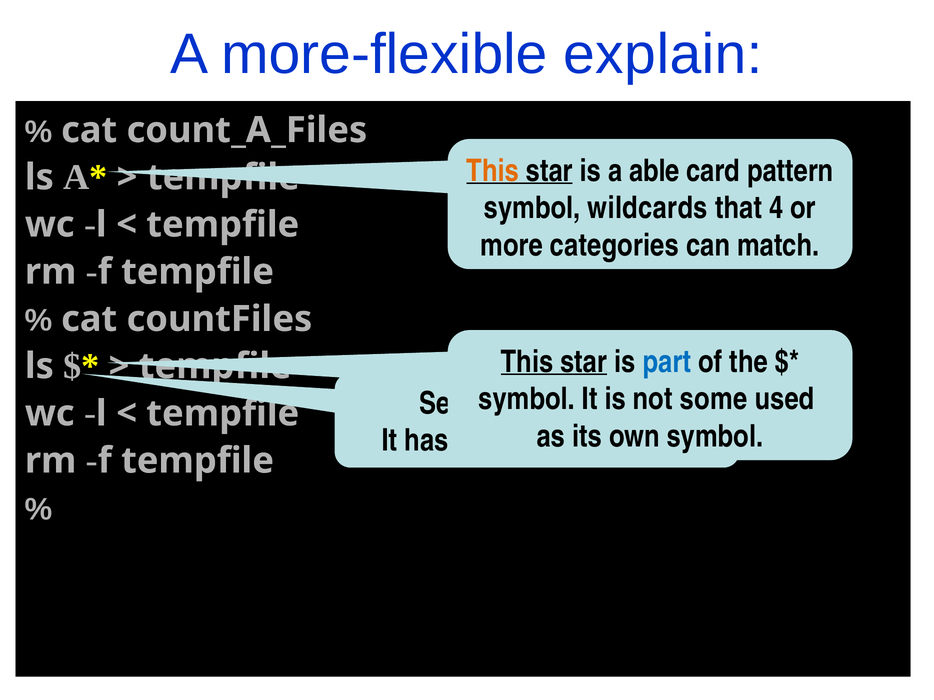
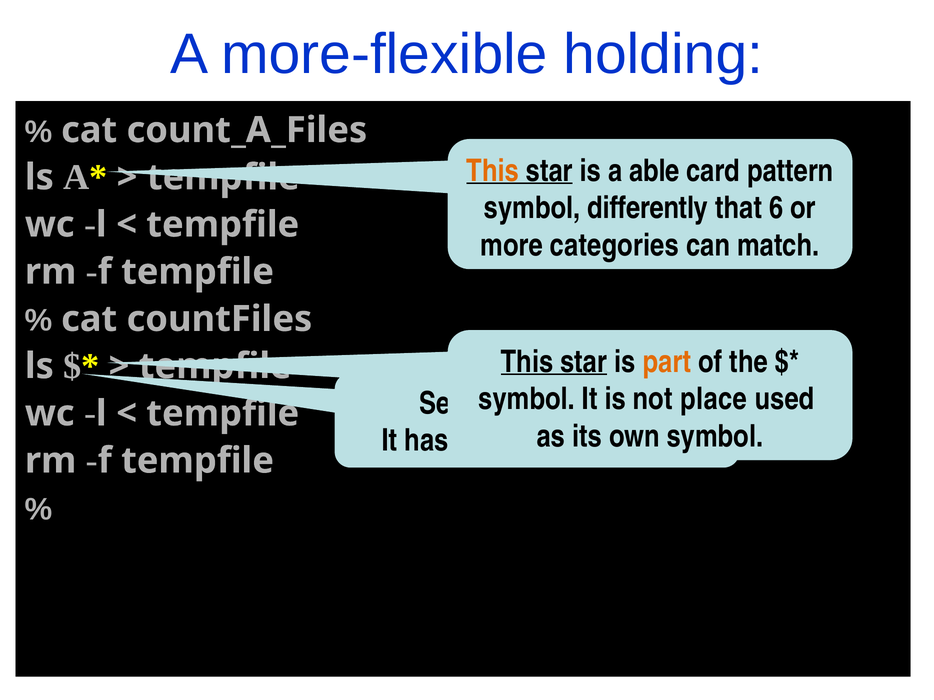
explain: explain -> holding (663, 55)
wildcards: wildcards -> differently (648, 208)
4: 4 -> 6 (776, 208)
part colour: blue -> orange (667, 362)
some: some -> place (713, 399)
